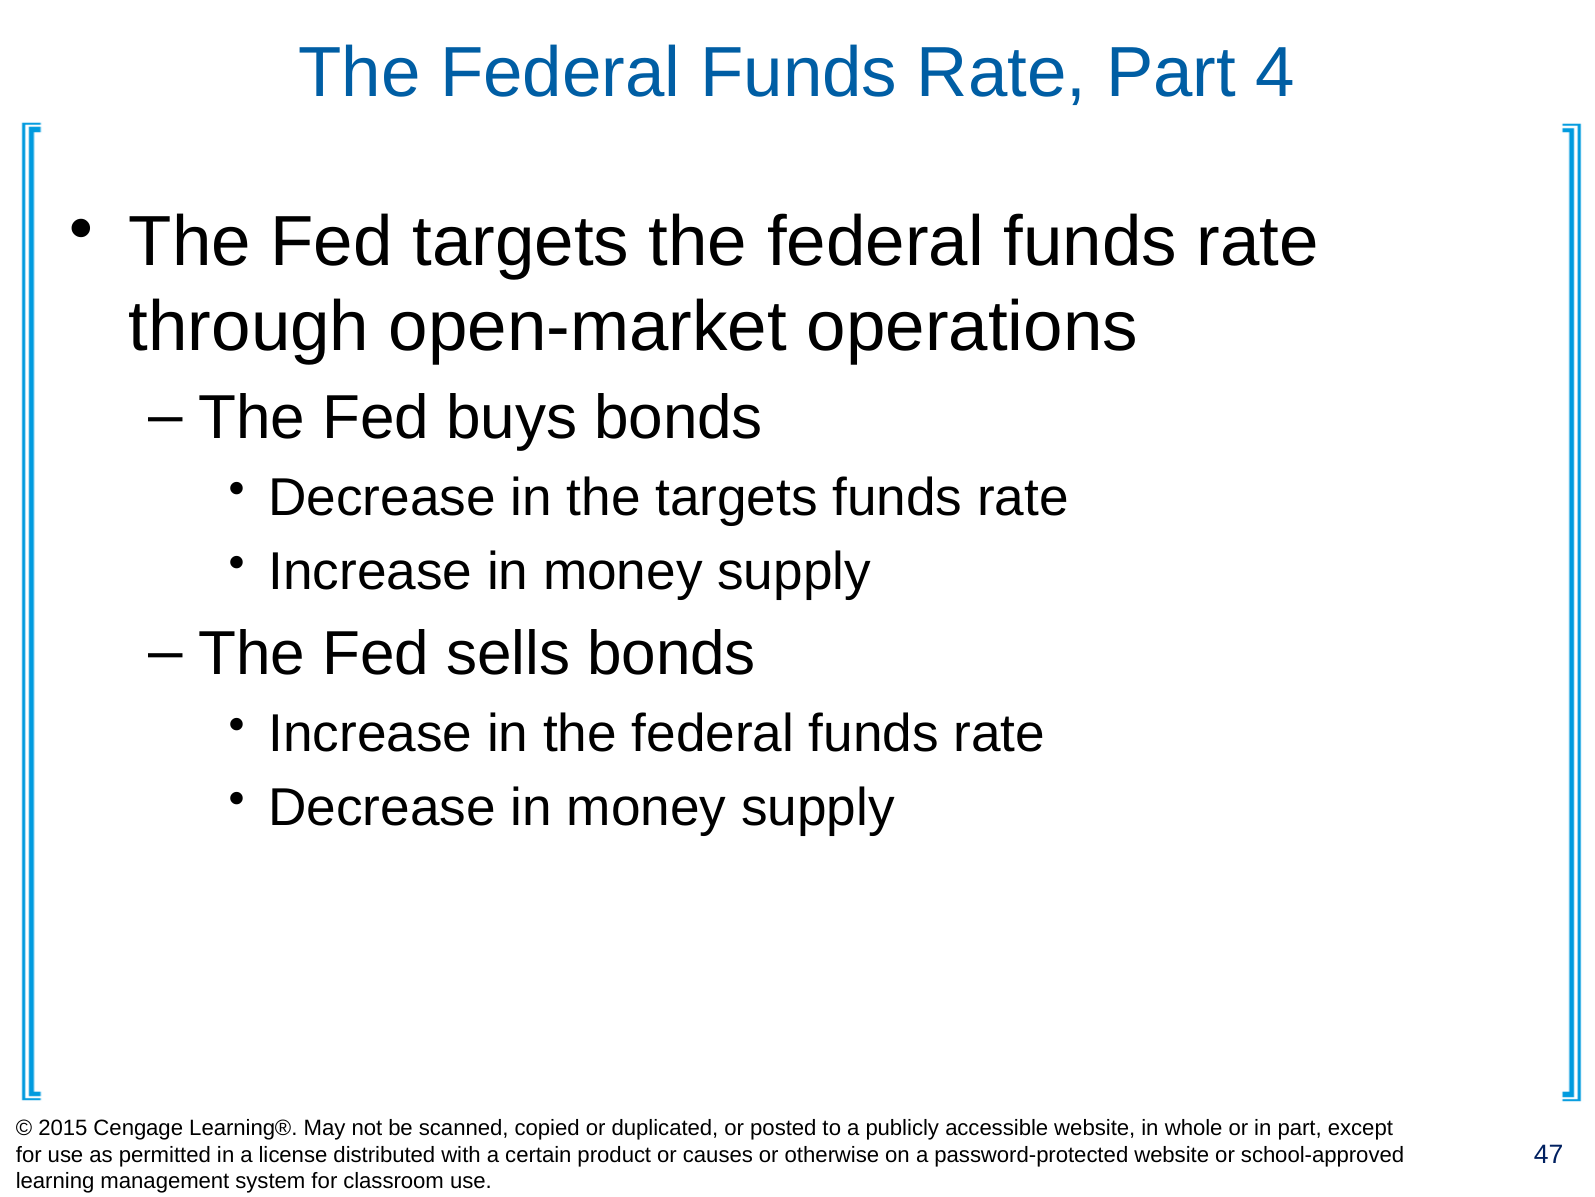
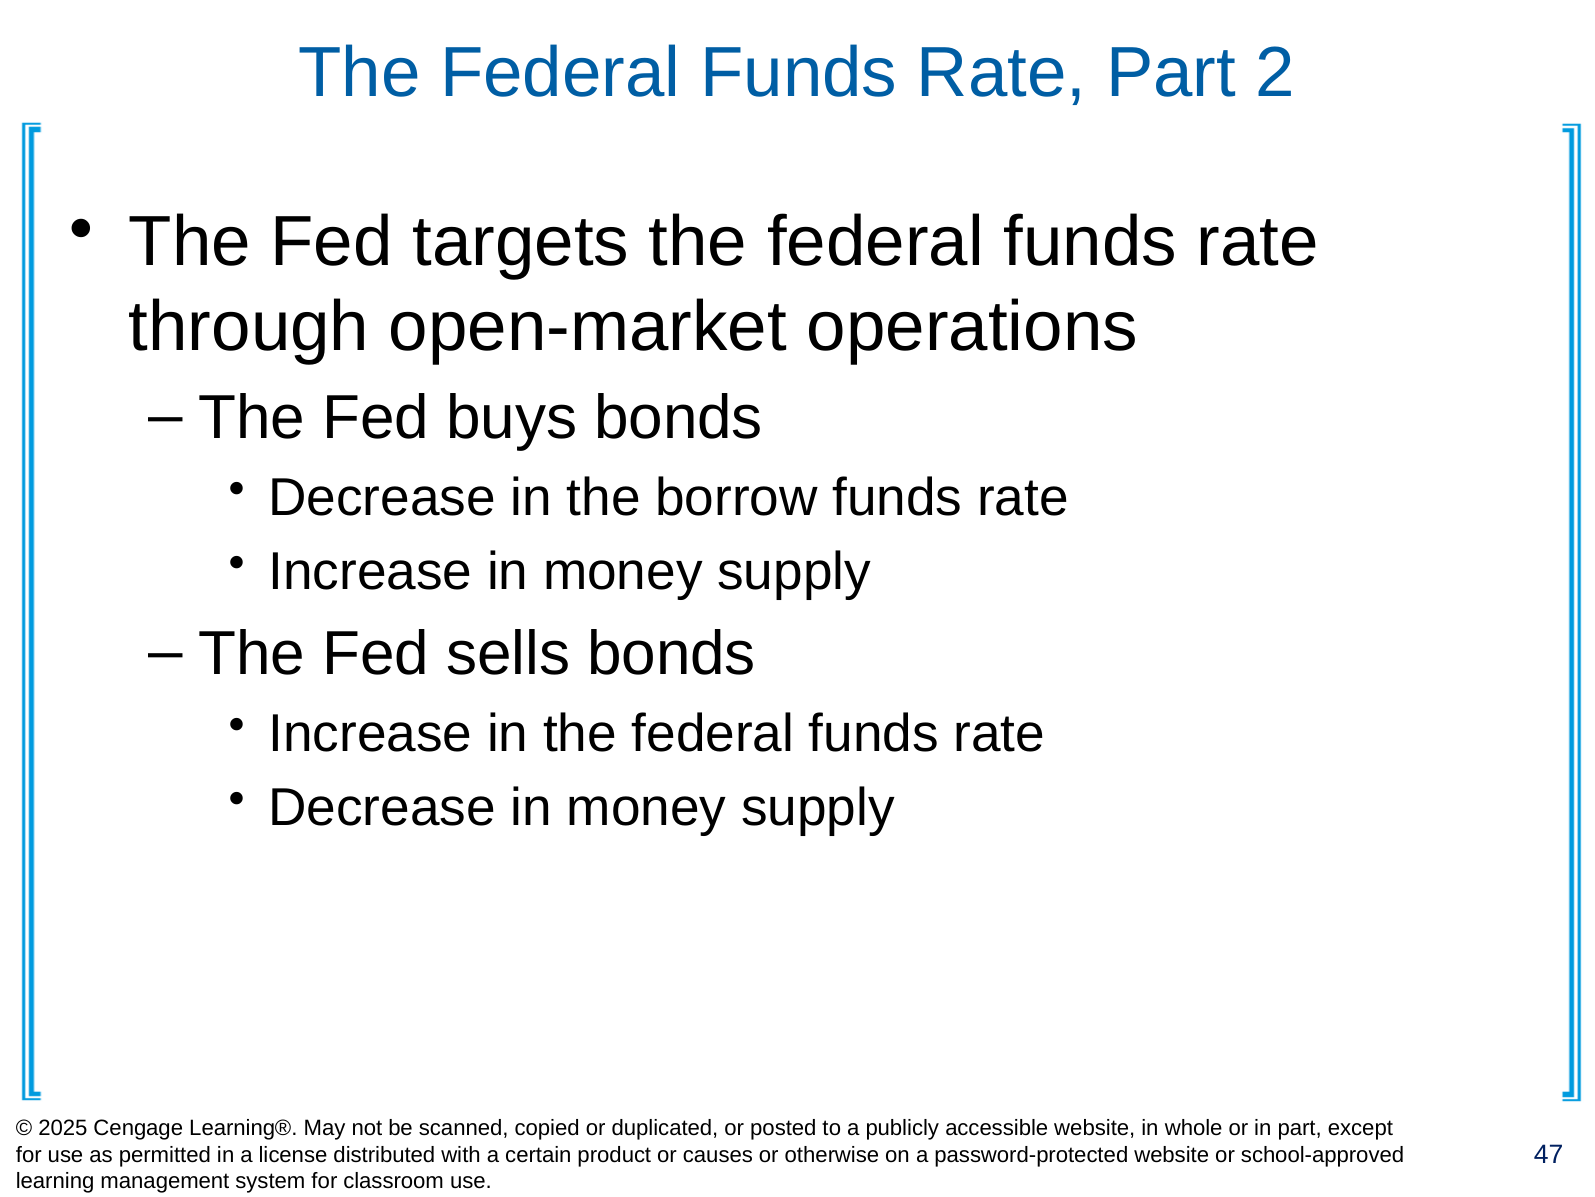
4: 4 -> 2 (1276, 73)
the targets: targets -> borrow (737, 497)
2015: 2015 -> 2025 (63, 1128)
